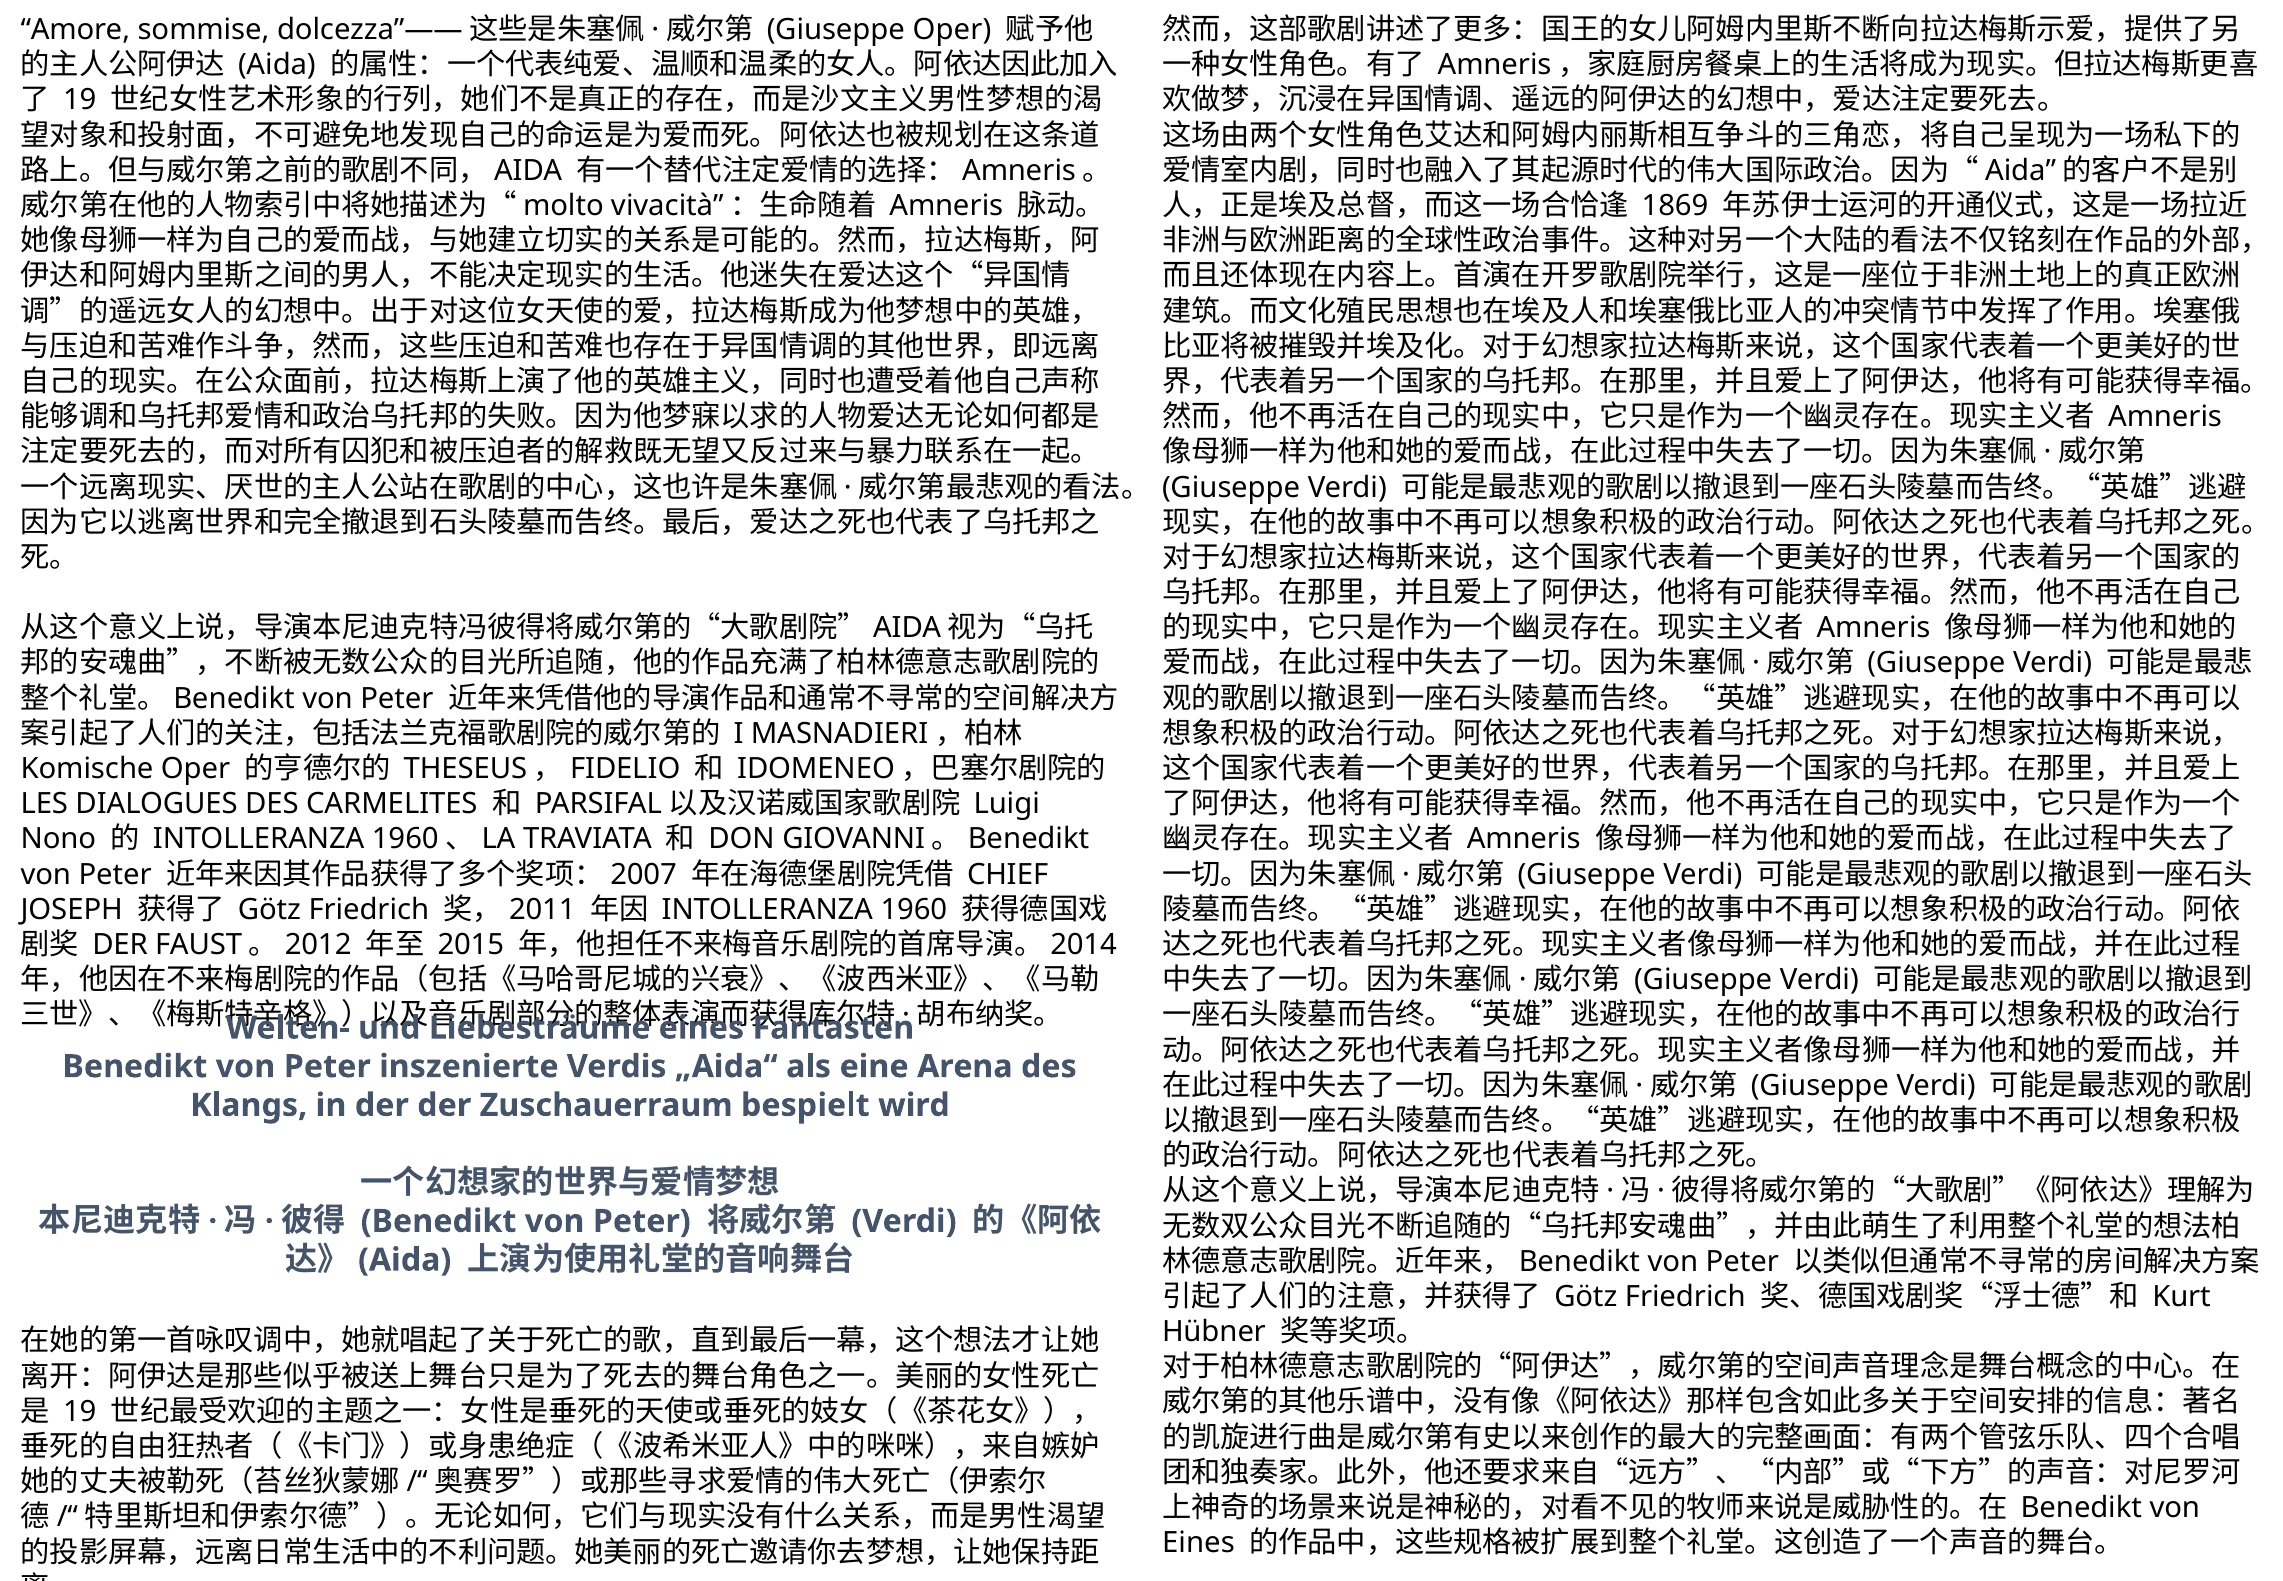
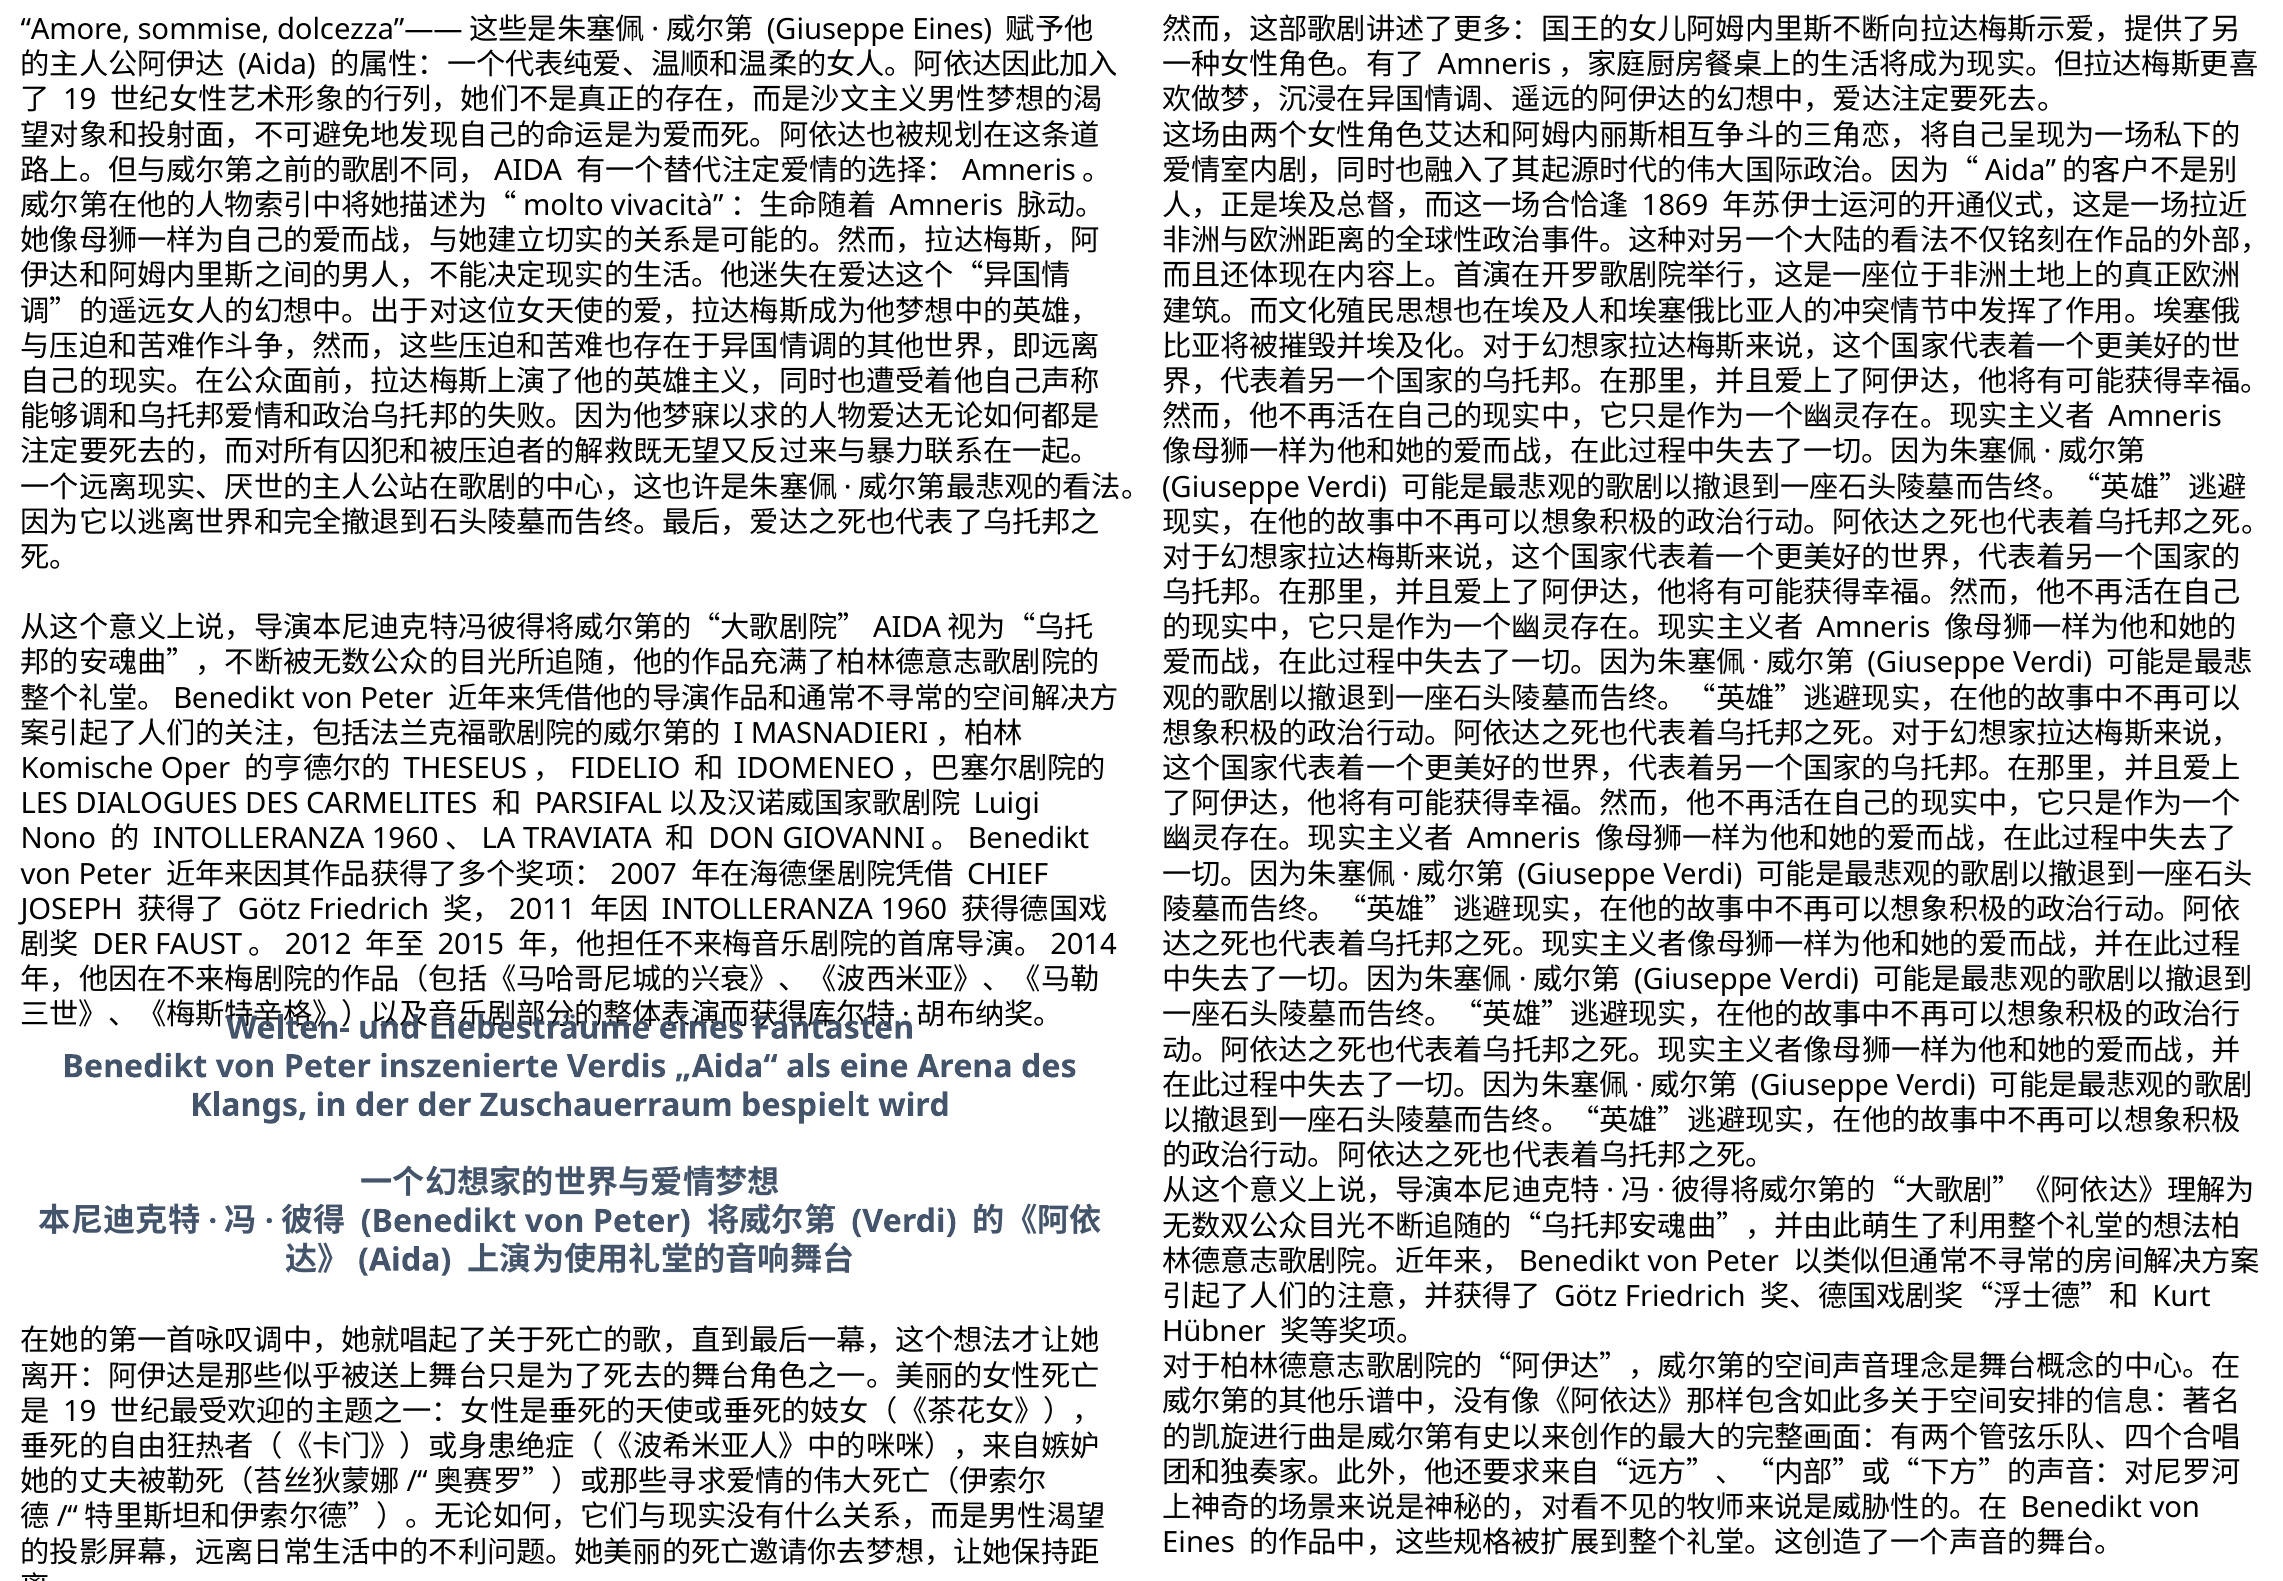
Giuseppe Oper: Oper -> Eines (952, 30)
